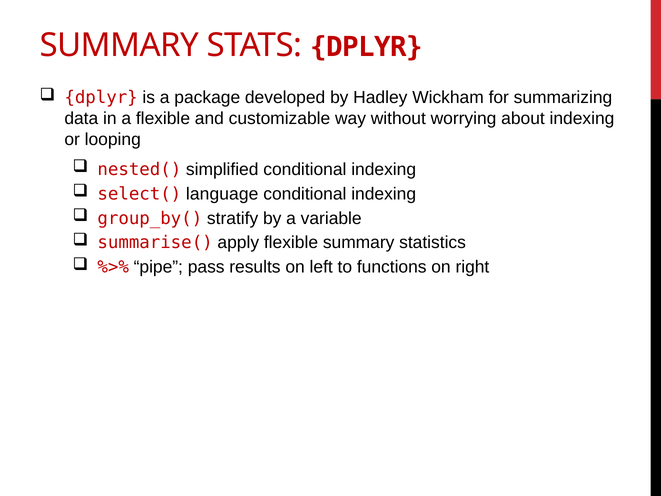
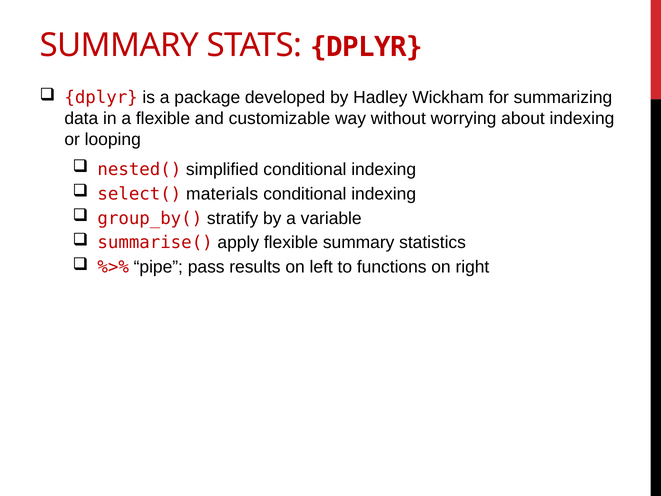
language: language -> materials (222, 194)
